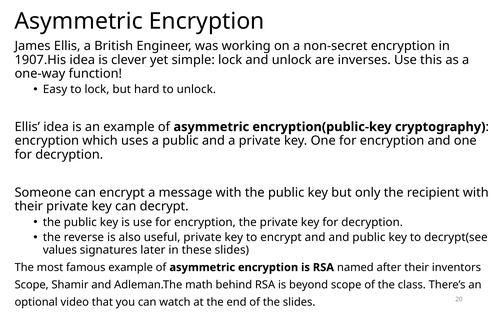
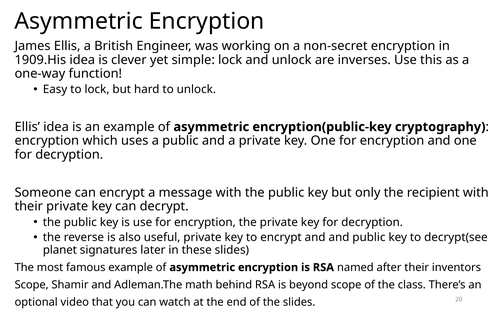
1907.His: 1907.His -> 1909.His (40, 60)
values: values -> planet (60, 250)
